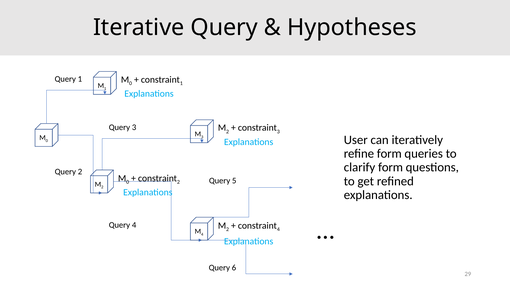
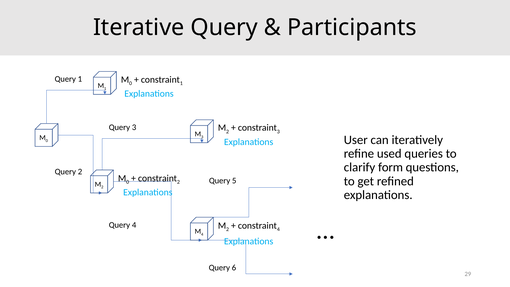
Hypotheses: Hypotheses -> Participants (352, 28)
refine form: form -> used (389, 154)
